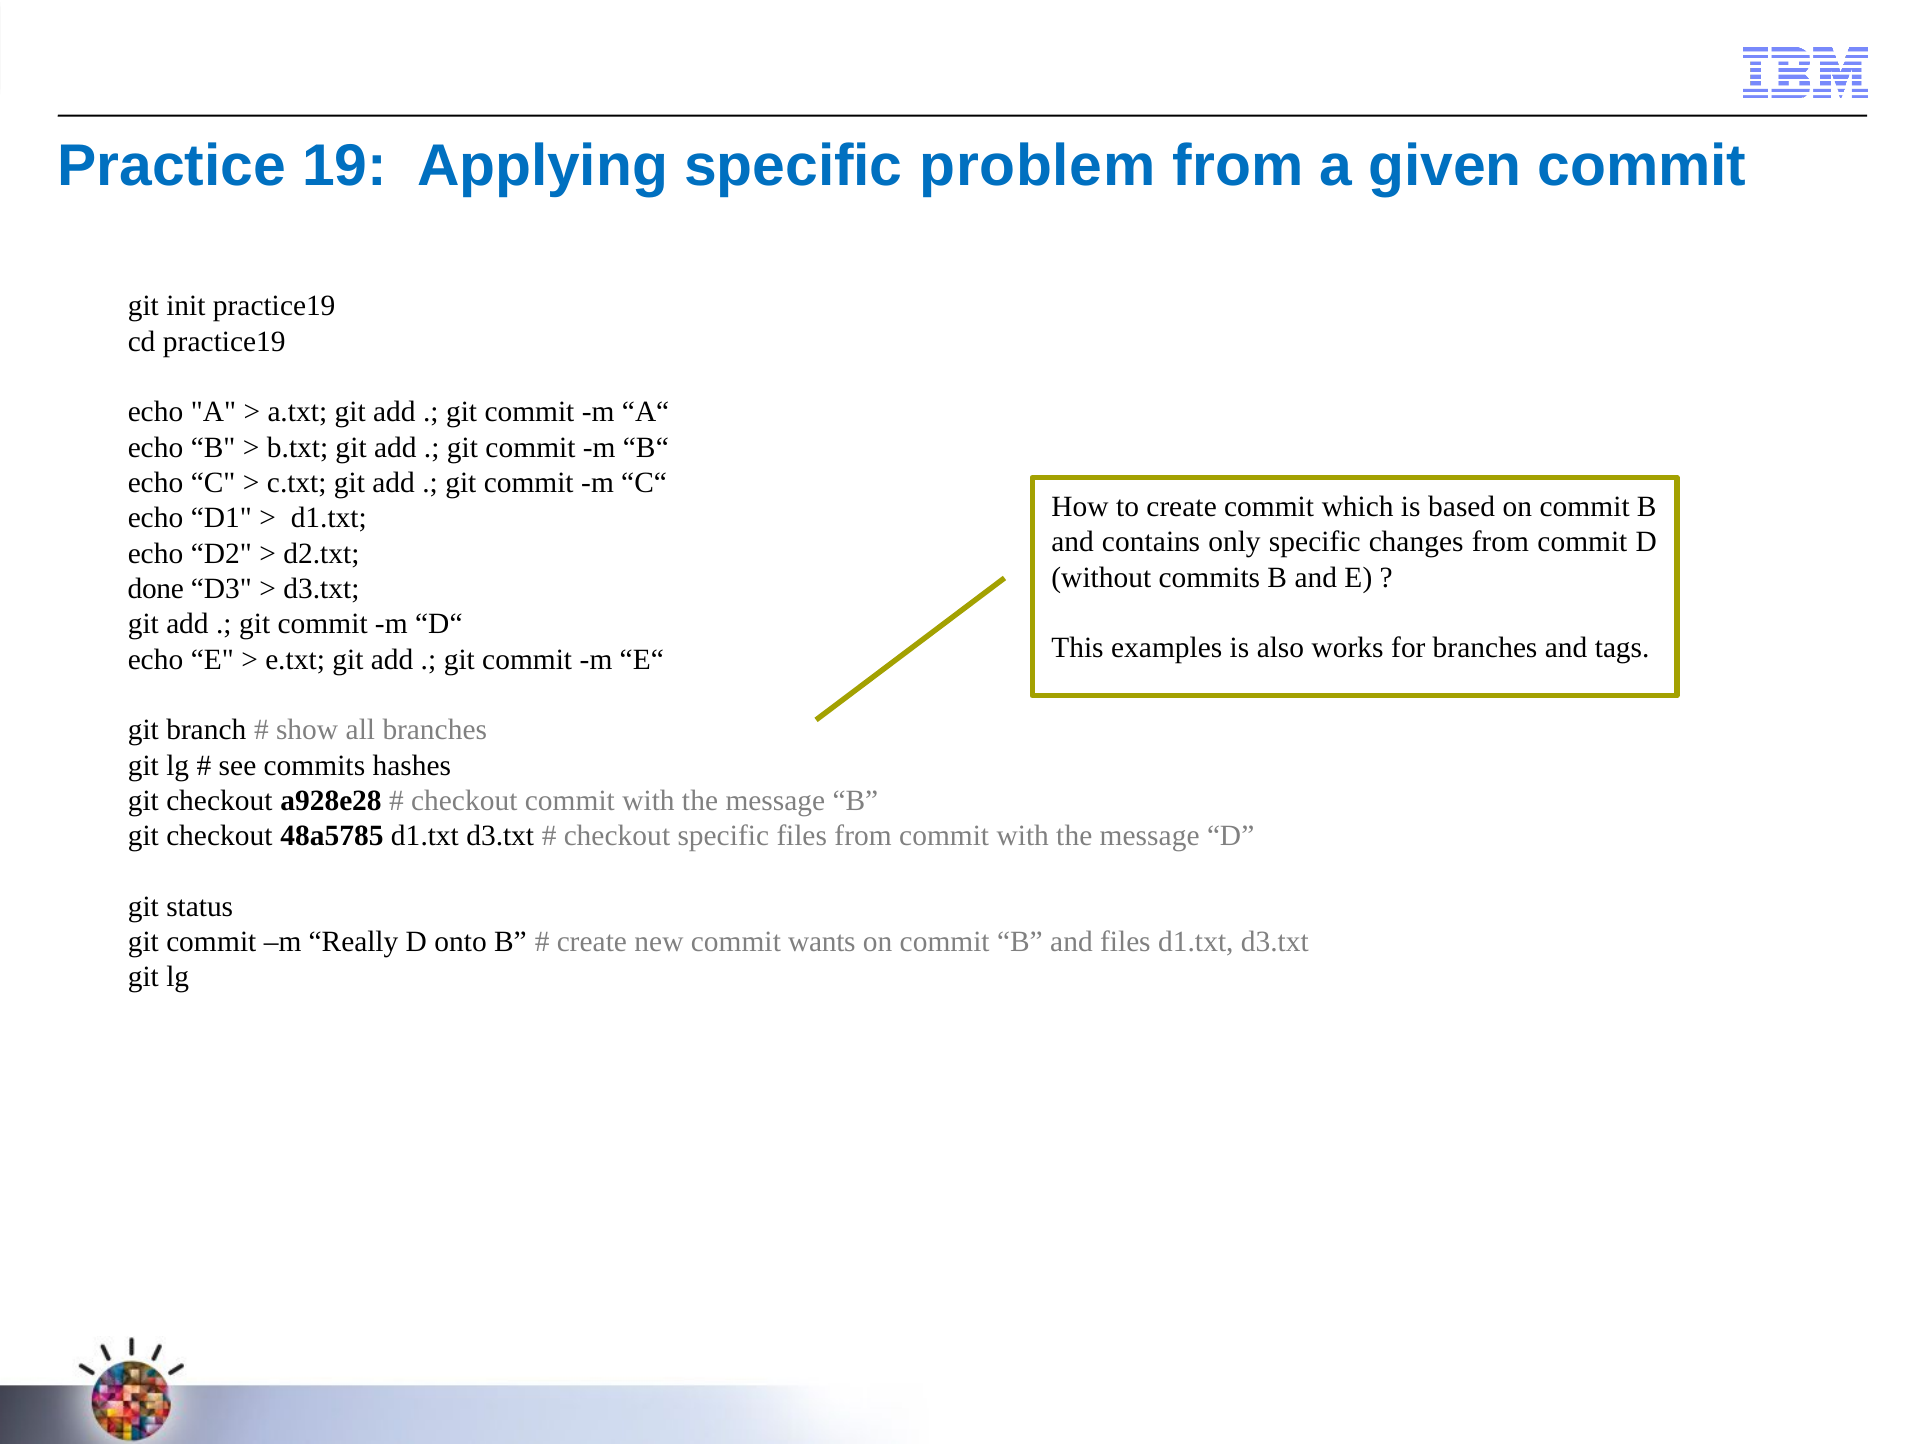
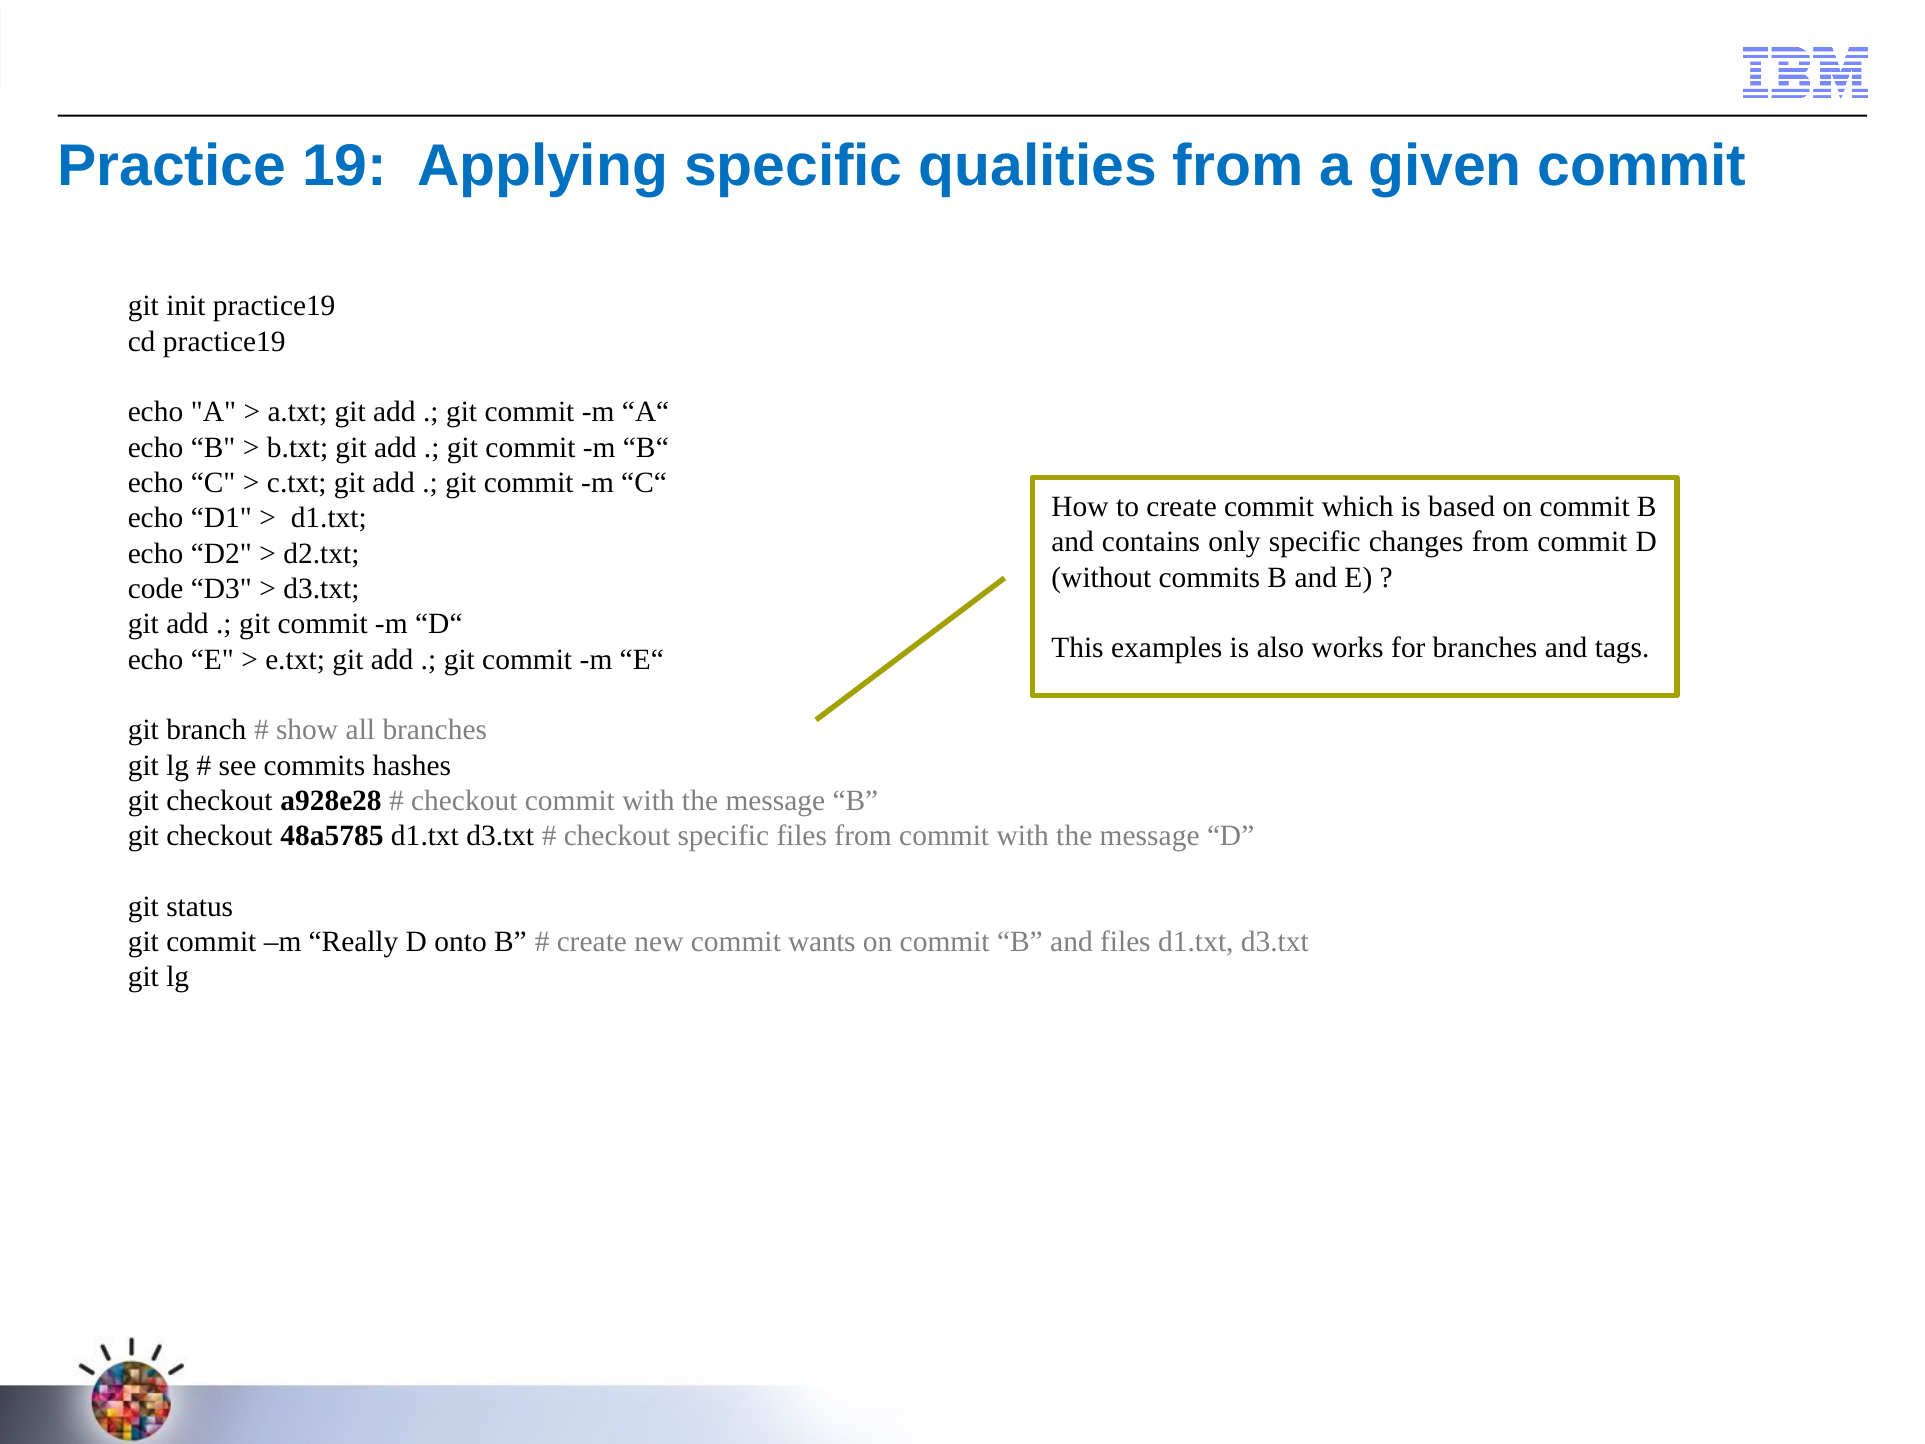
problem: problem -> qualities (1038, 166)
done: done -> code (156, 589)
